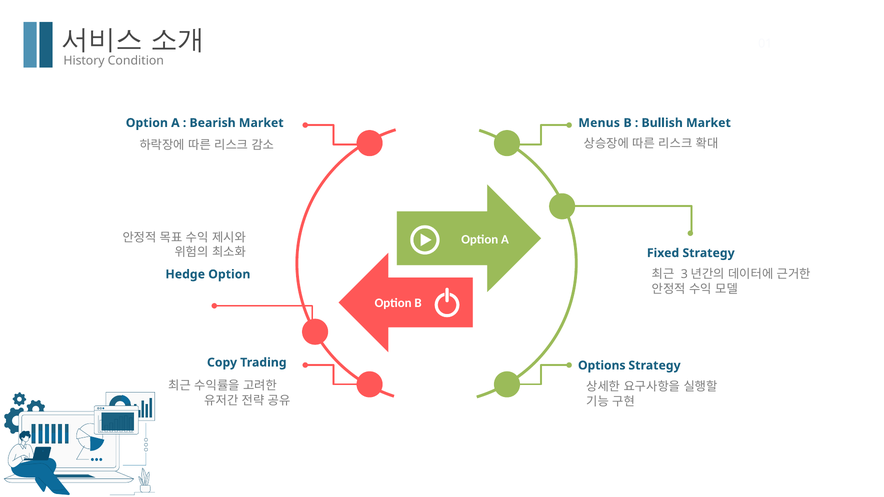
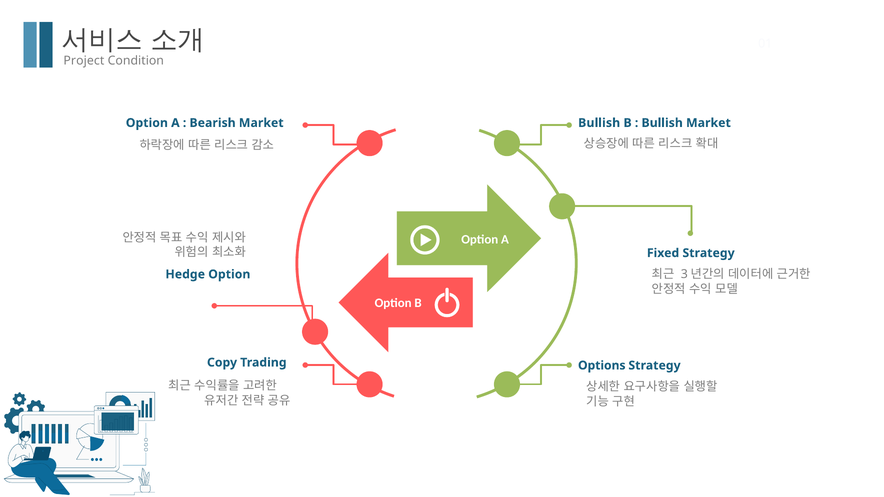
History: History -> Project (84, 61)
Menus: Menus -> Bullish (599, 123)
